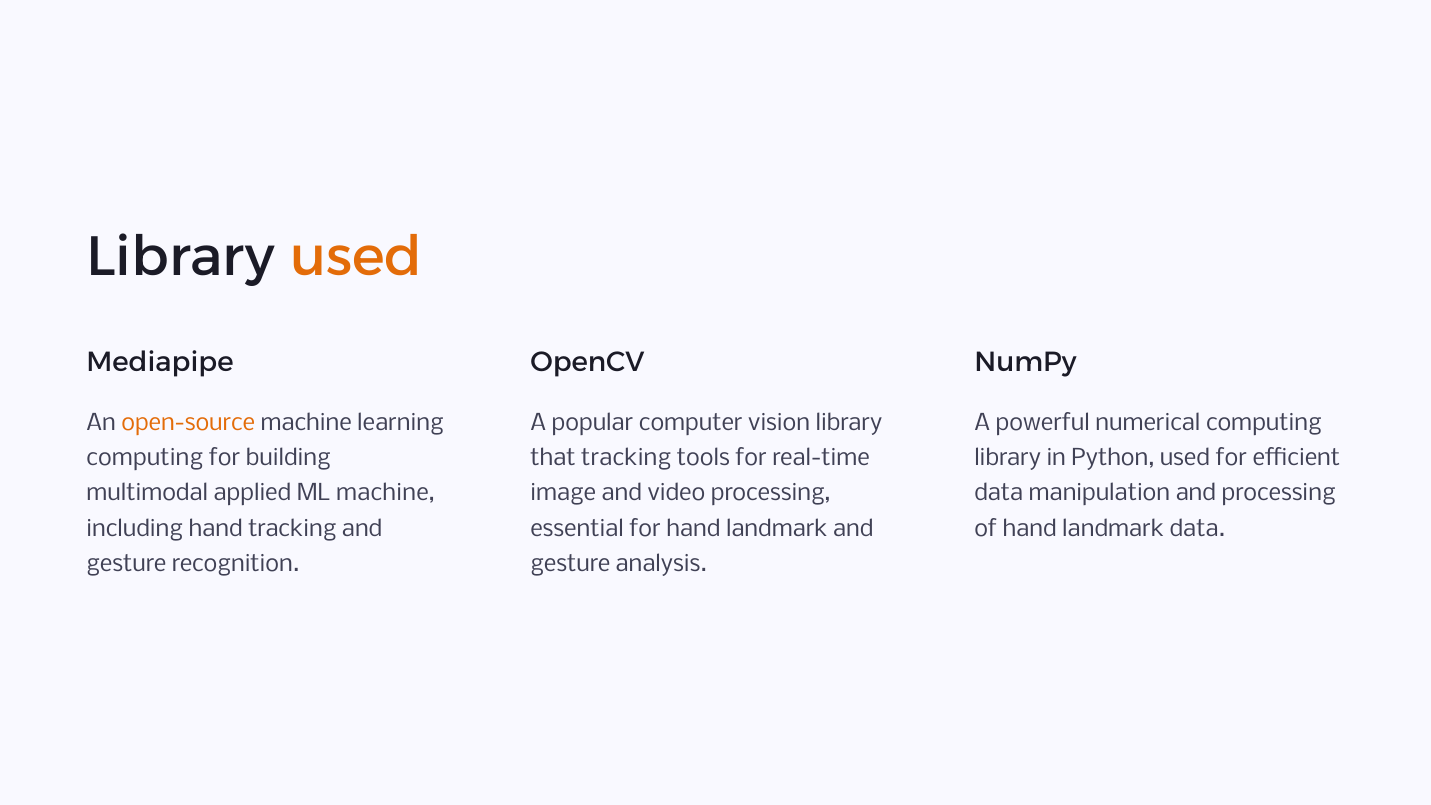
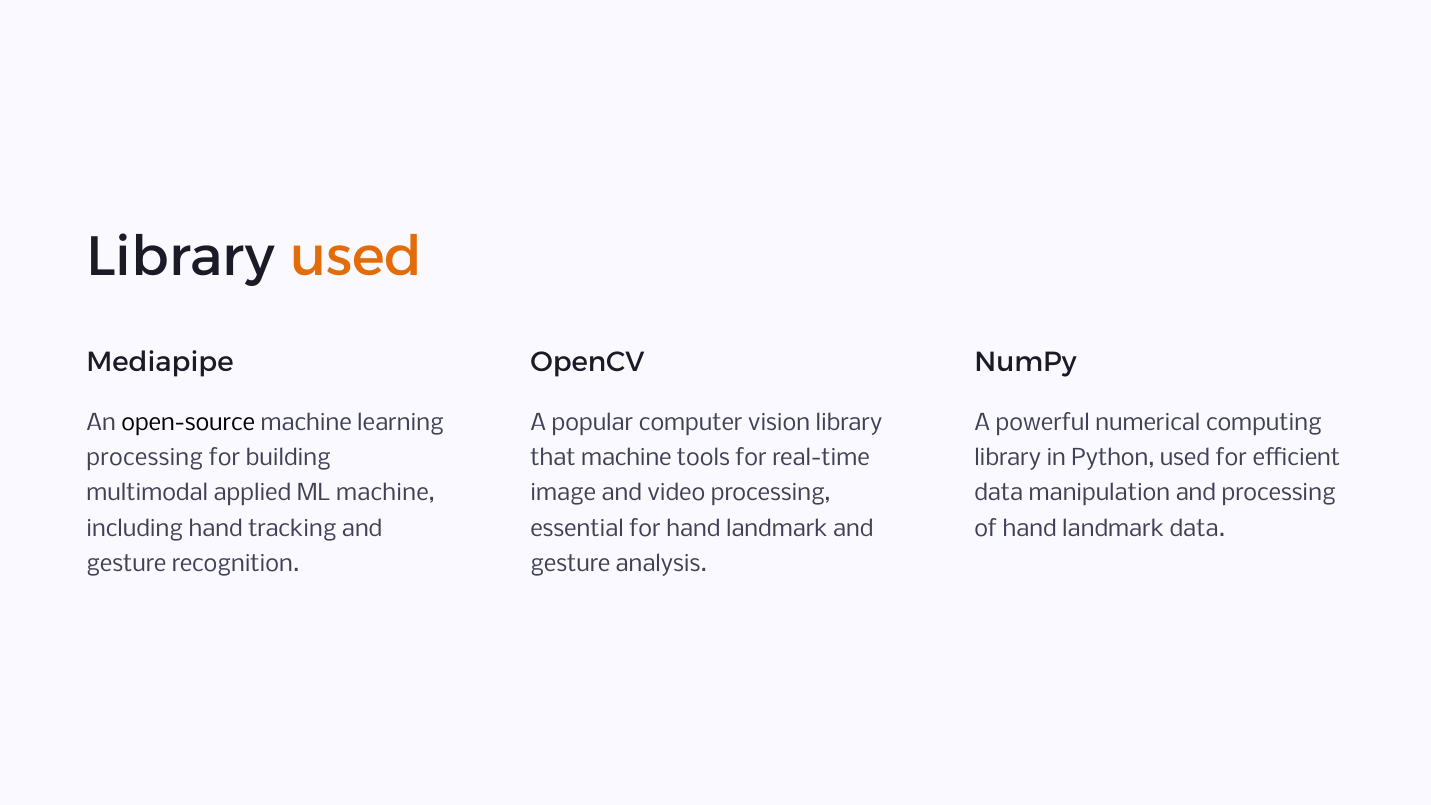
open-source colour: orange -> black (188, 423)
computing: computing -> processing (145, 458)
that tracking: tracking -> machine (626, 458)
